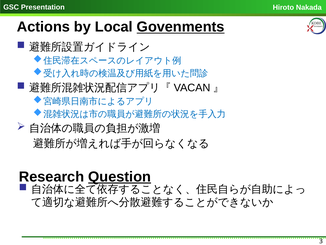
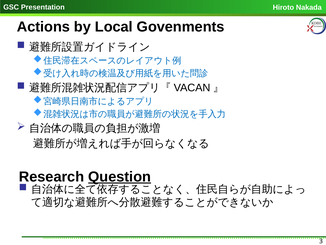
Govenments underline: present -> none (181, 27)
